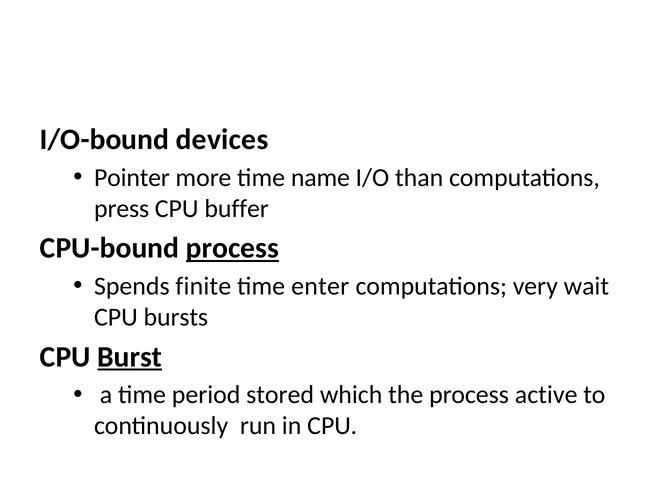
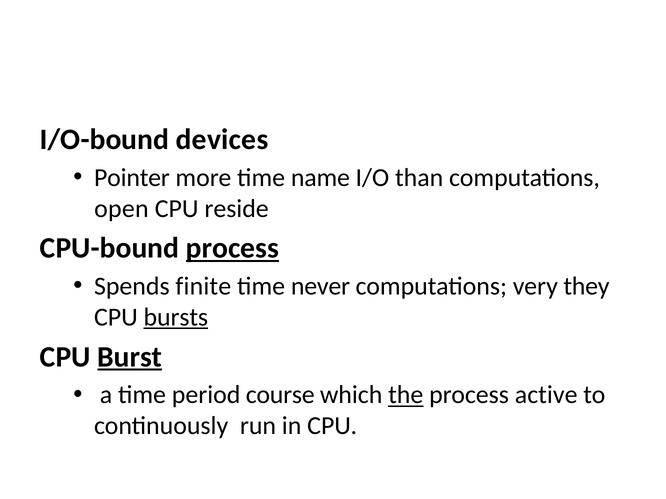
press: press -> open (121, 209)
buffer: buffer -> reside (237, 209)
enter: enter -> never (320, 287)
wait: wait -> they (586, 287)
bursts underline: none -> present (176, 318)
stored: stored -> course (280, 395)
the underline: none -> present (406, 395)
